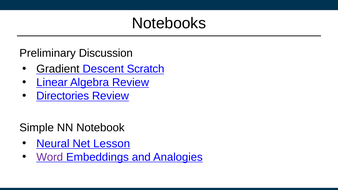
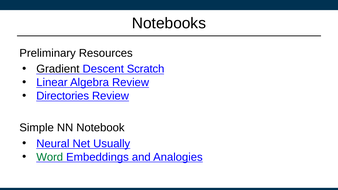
Discussion: Discussion -> Resources (106, 53)
Lesson: Lesson -> Usually (112, 144)
Word colour: purple -> green (50, 157)
